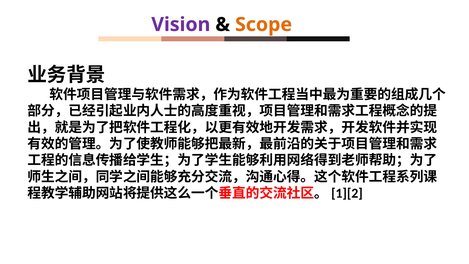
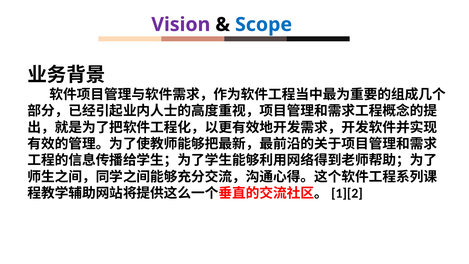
Scope colour: orange -> blue (264, 25)
